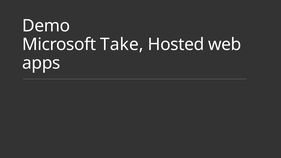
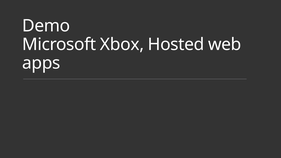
Take: Take -> Xbox (122, 44)
